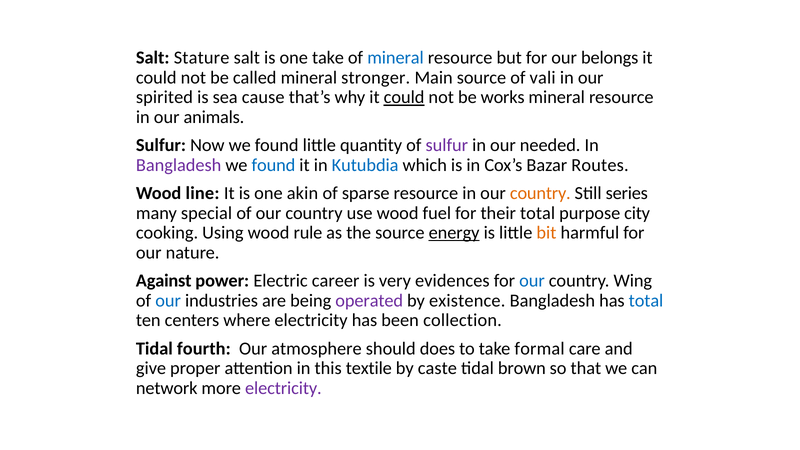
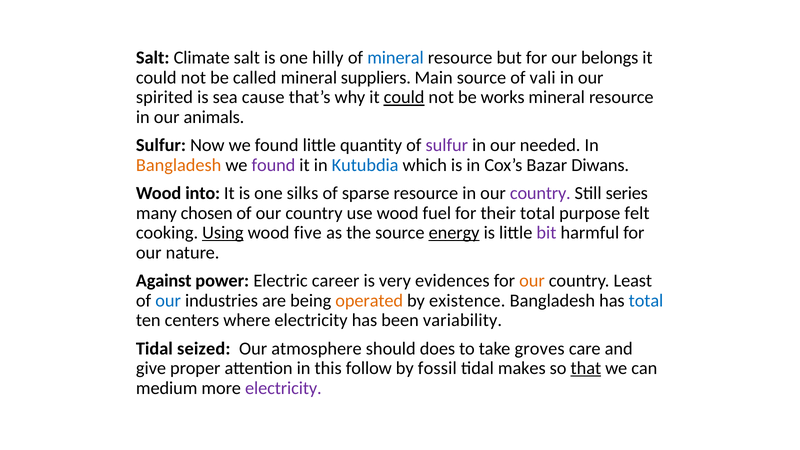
Stature: Stature -> Climate (202, 58)
one take: take -> hilly (328, 58)
stronger: stronger -> suppliers (376, 78)
Bangladesh colour: purple -> orange (179, 165)
found colour: blue -> purple (273, 165)
Routes: Routes -> Diwans (600, 165)
line: line -> into (203, 193)
akin: akin -> silks (303, 193)
country colour: orange -> purple (540, 193)
special: special -> chosen (207, 213)
city: city -> felt (637, 213)
Using underline: none -> present (223, 233)
rule: rule -> five (308, 233)
bit colour: orange -> purple (546, 233)
our colour: blue -> orange (532, 281)
Wing: Wing -> Least (633, 281)
operated colour: purple -> orange (369, 301)
collection: collection -> variability (462, 320)
fourth: fourth -> seized (204, 348)
formal: formal -> groves (540, 348)
textile: textile -> follow (369, 368)
caste: caste -> fossil (437, 368)
brown: brown -> makes (522, 368)
that underline: none -> present (586, 368)
network: network -> medium (167, 388)
